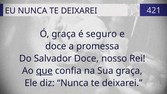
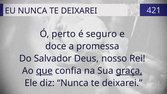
Ó graça: graça -> perto (64, 34)
Salvador Doce: Doce -> Deus (86, 59)
graça underline: none -> present (129, 71)
